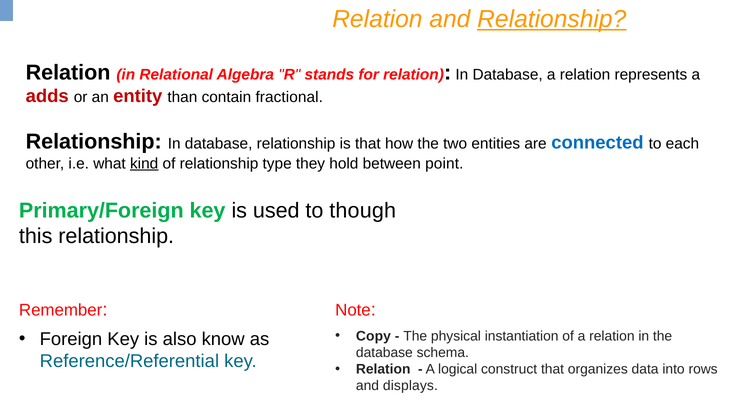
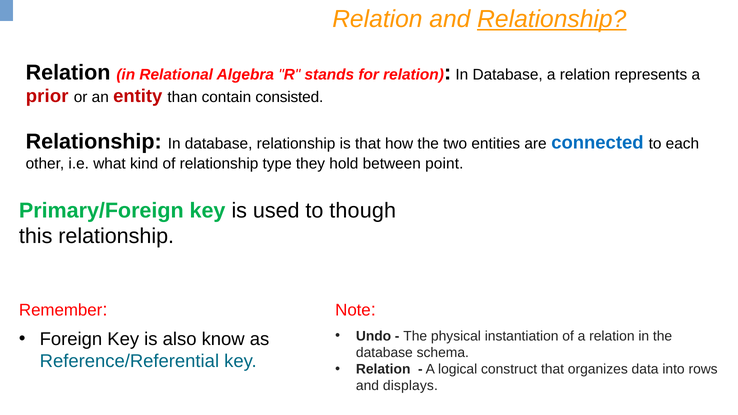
adds: adds -> prior (47, 96)
fractional: fractional -> consisted (289, 97)
kind underline: present -> none (144, 164)
Copy: Copy -> Undo (374, 336)
